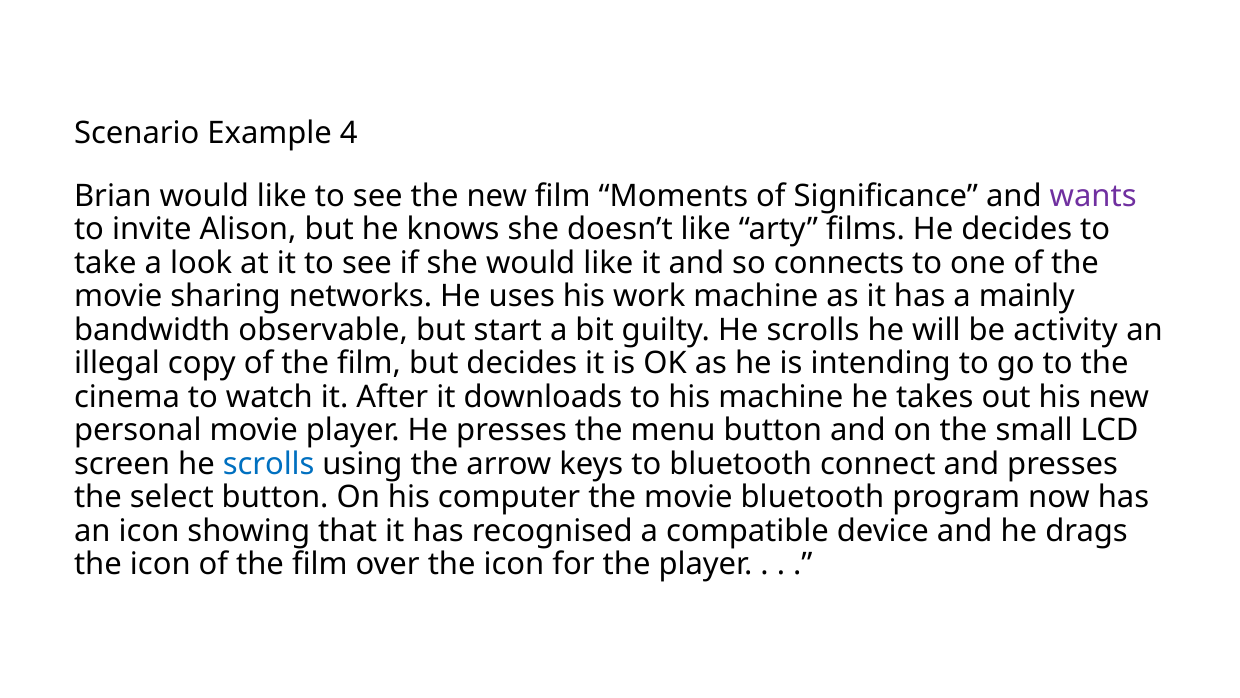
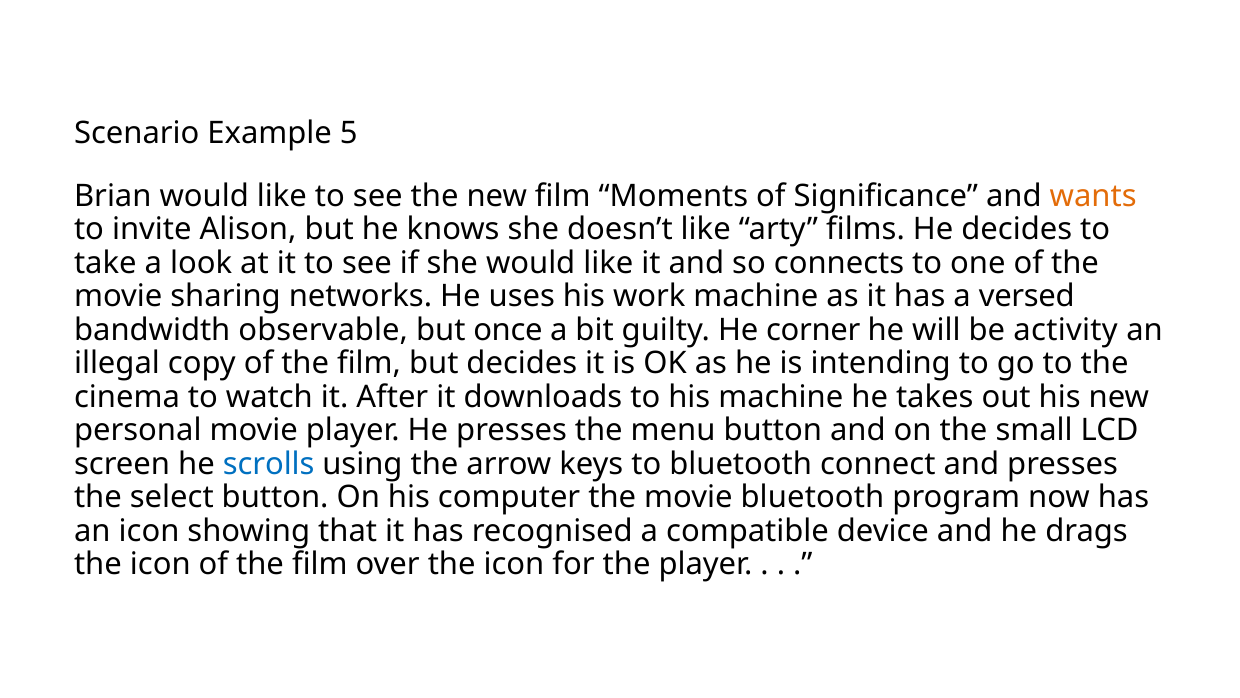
4: 4 -> 5 (349, 133)
wants colour: purple -> orange (1093, 196)
mainly: mainly -> versed (1027, 296)
start: start -> once (508, 330)
guilty He scrolls: scrolls -> corner (813, 330)
